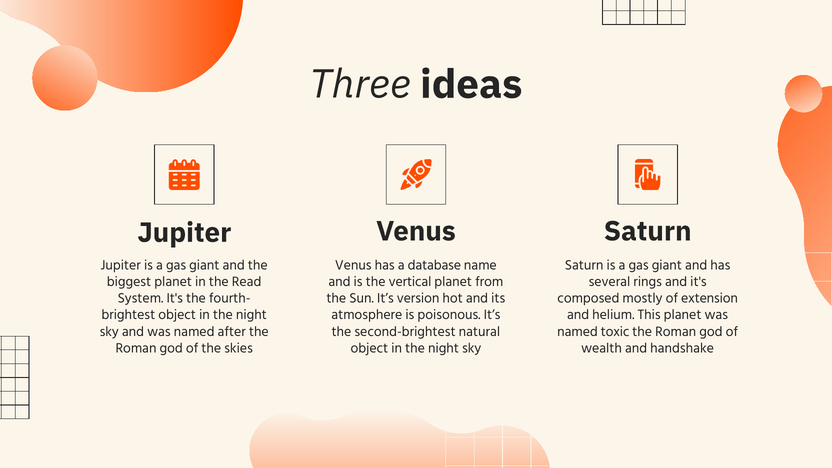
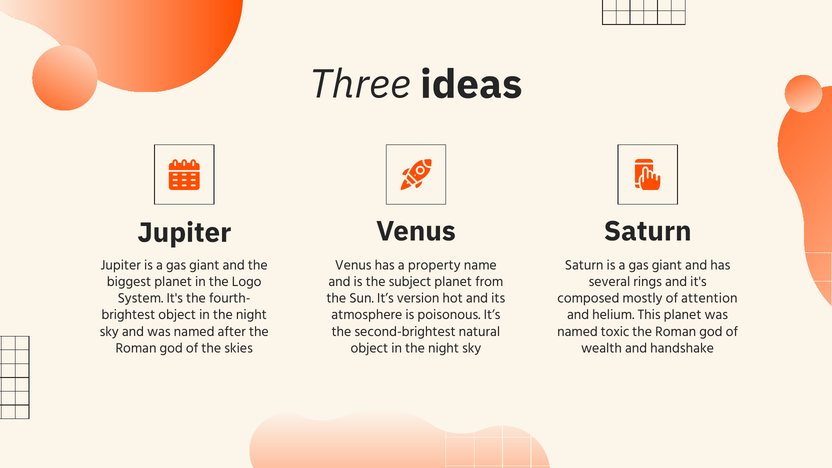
database: database -> property (434, 265)
Read: Read -> Logo (247, 282)
vertical: vertical -> subject (410, 282)
extension: extension -> attention (709, 298)
